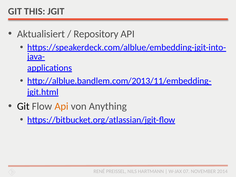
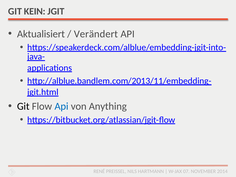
THIS: THIS -> KEIN (35, 11)
Repository: Repository -> Verändert (96, 34)
Api colour: orange -> blue (62, 106)
